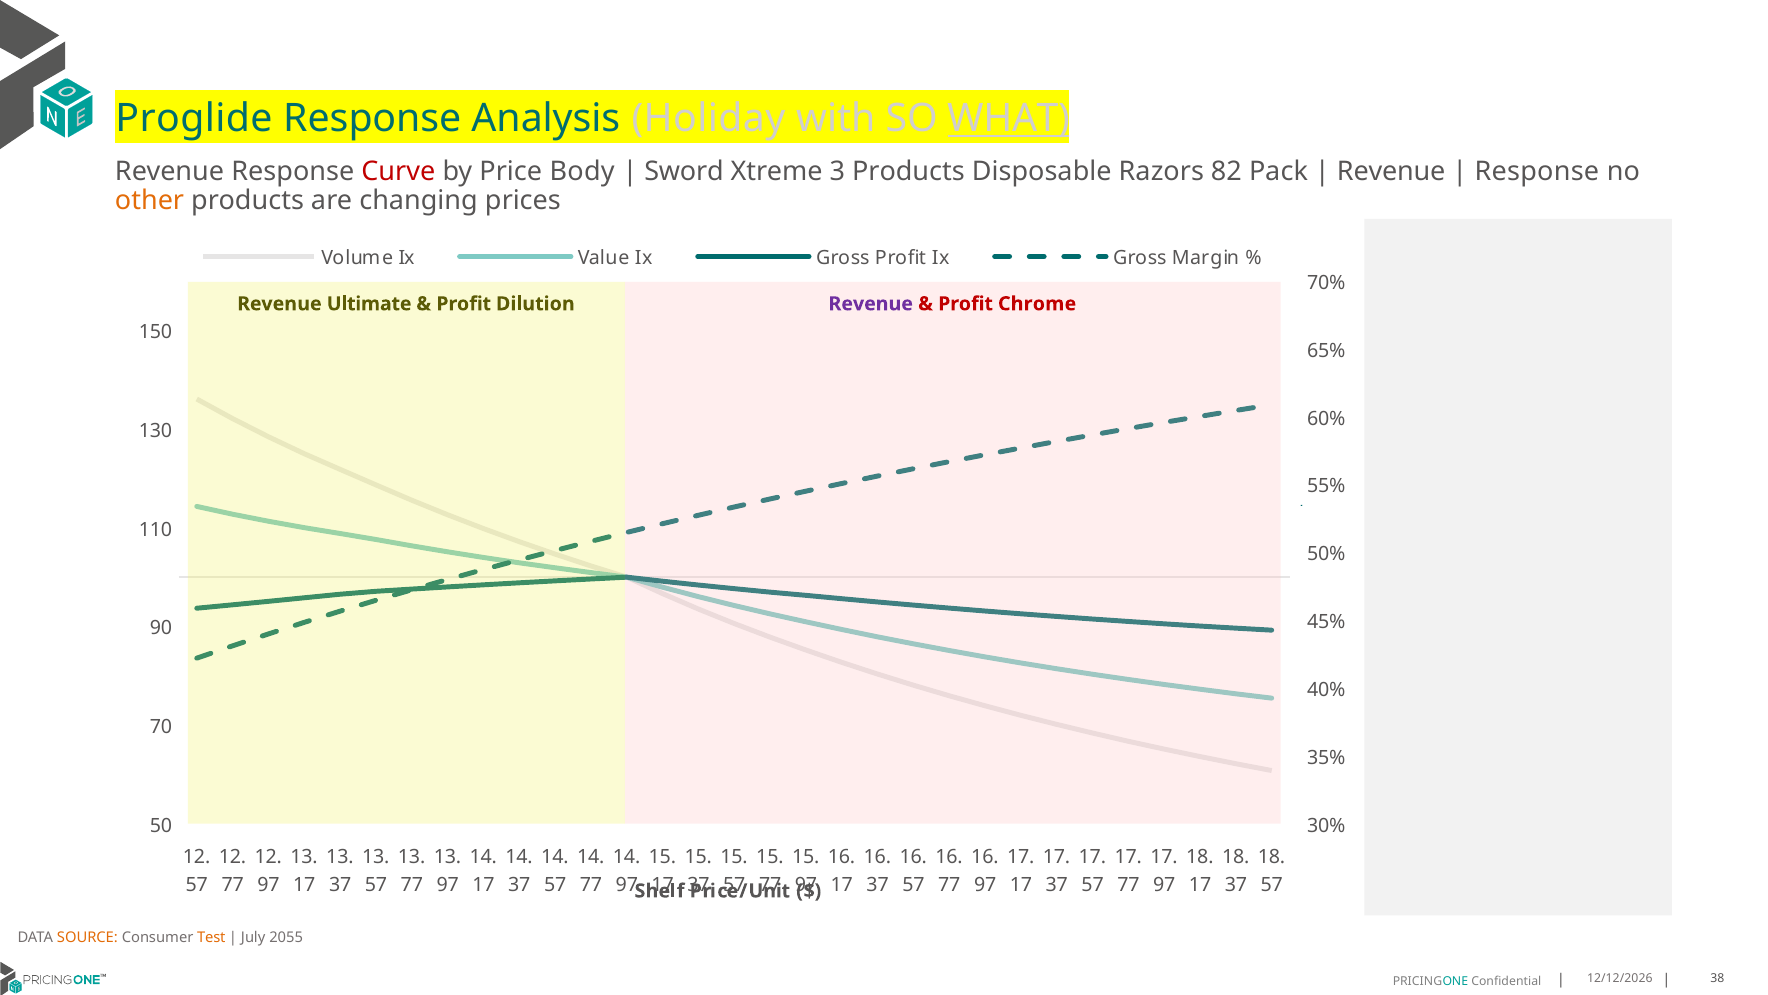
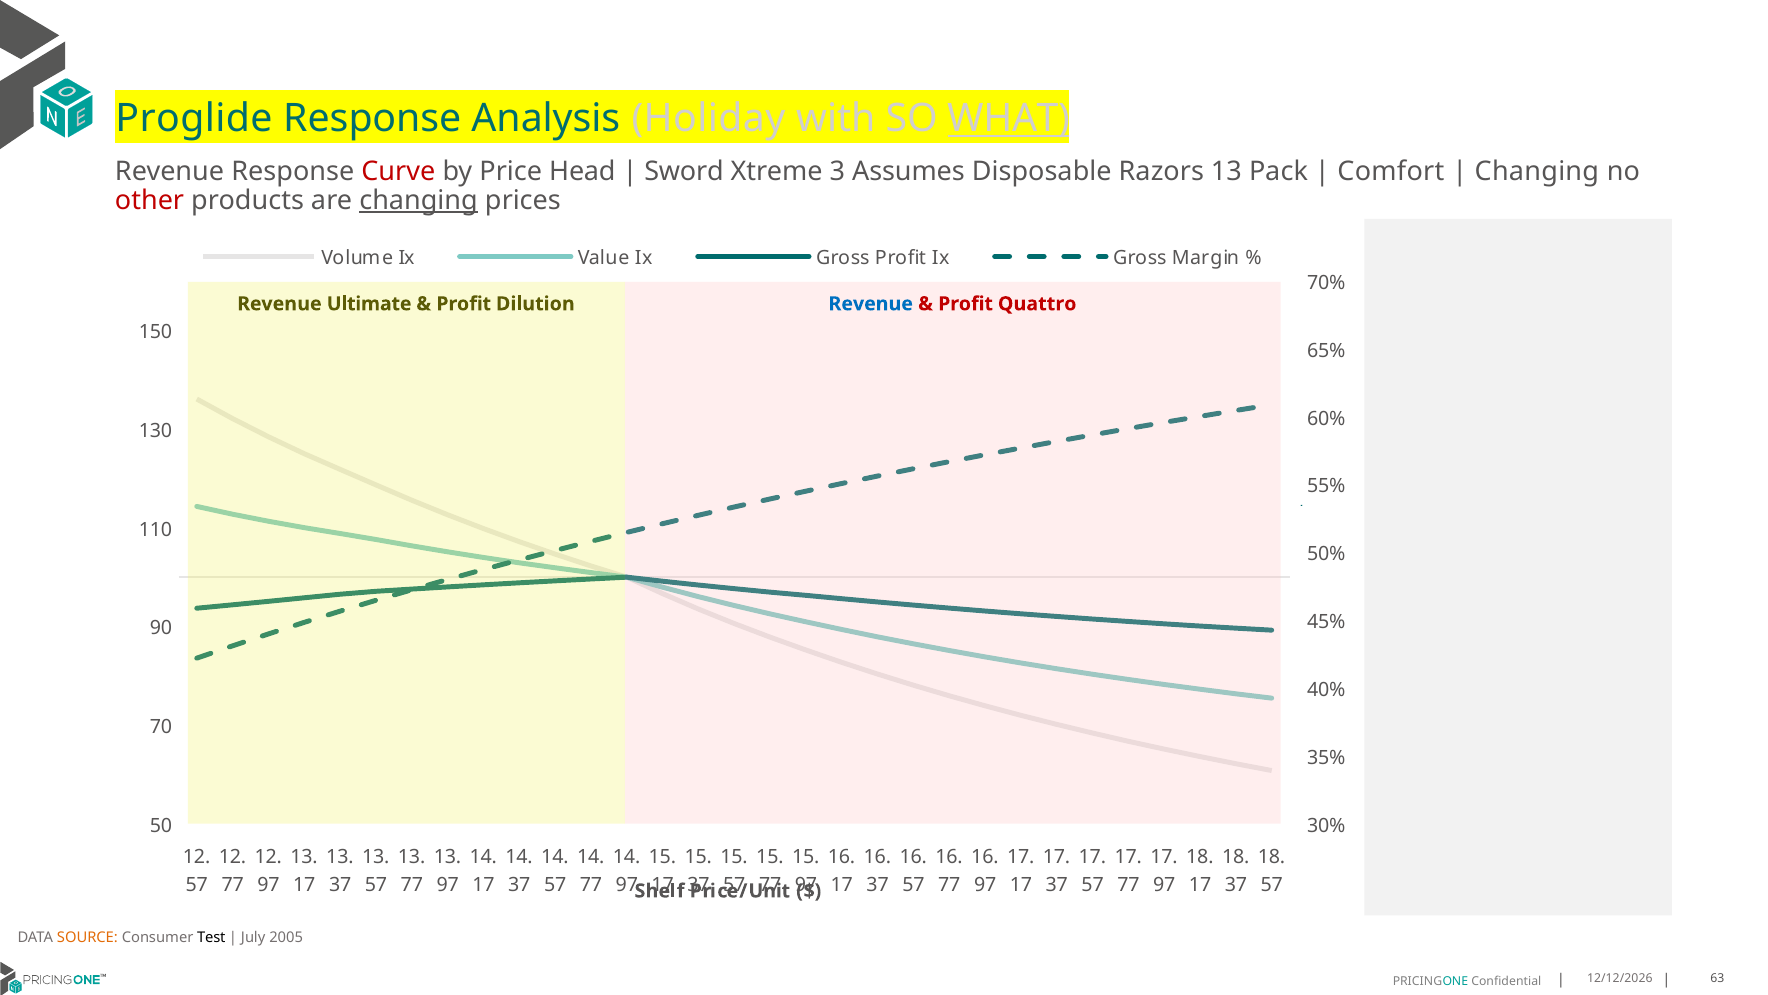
Body: Body -> Head (582, 171)
3 Products: Products -> Assumes (908, 171)
Razors 82: 82 -> 13 (1226, 171)
Revenue: Revenue -> Comfort (1391, 171)
Response: Response -> Changing (1537, 171)
other colour: orange -> red (150, 200)
changing underline: none -> present (419, 200)
Revenue colour: purple -> blue (871, 304)
Chrome: Chrome -> Quattro (1037, 304)
Test colour: orange -> black (211, 937)
2055: 2055 -> 2005 (286, 937)
38: 38 -> 63 (1717, 978)
